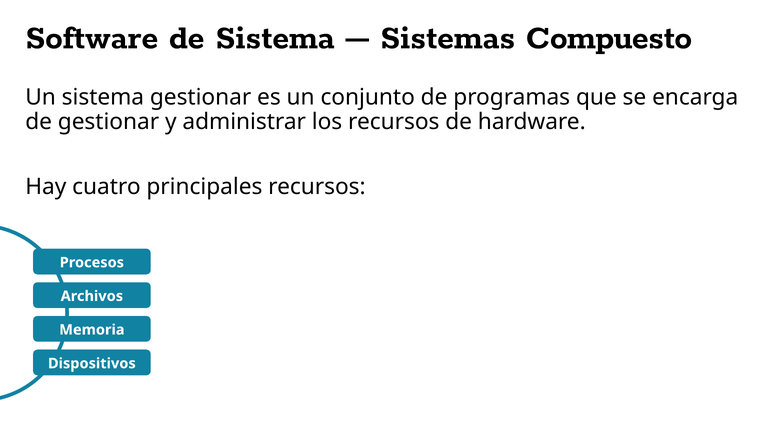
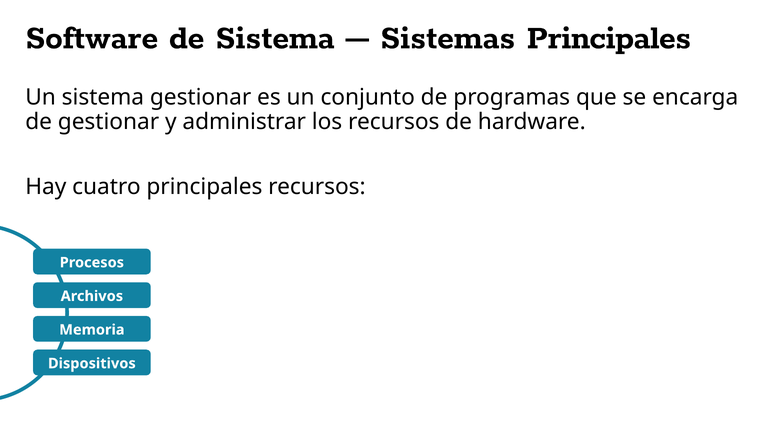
Sistemas Compuesto: Compuesto -> Principales (609, 37)
